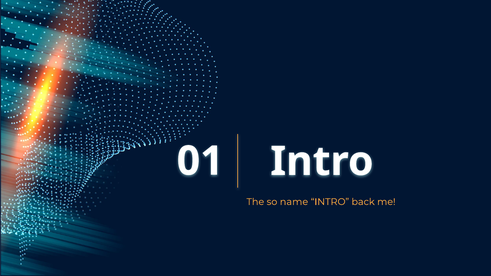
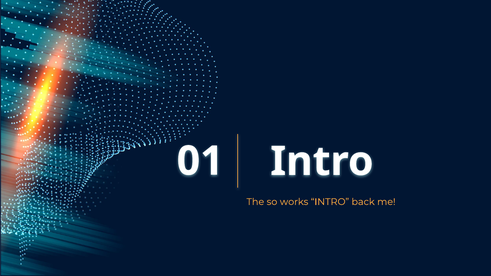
name: name -> works (294, 202)
